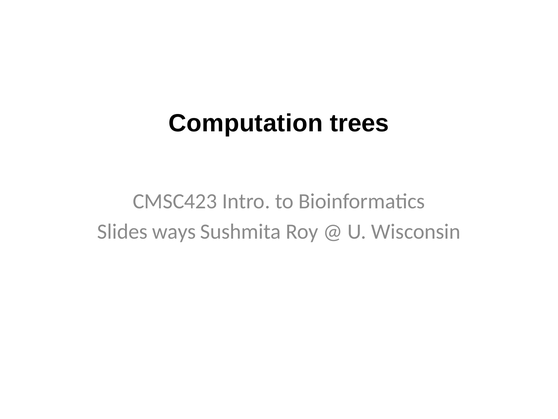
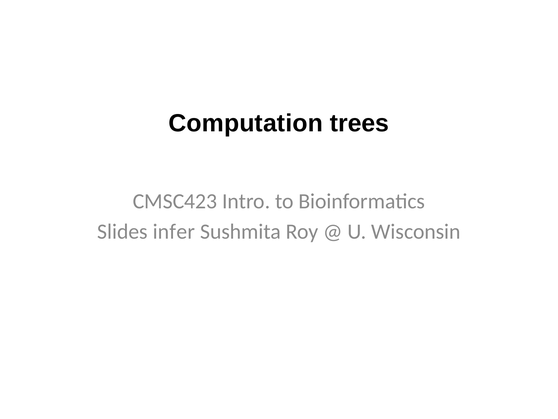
ways: ways -> infer (174, 231)
